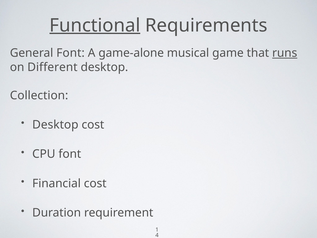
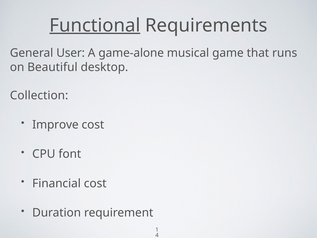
General Font: Font -> User (71, 53)
runs underline: present -> none (285, 53)
Different: Different -> Beautiful (52, 67)
Desktop: Desktop -> Improve (55, 125)
